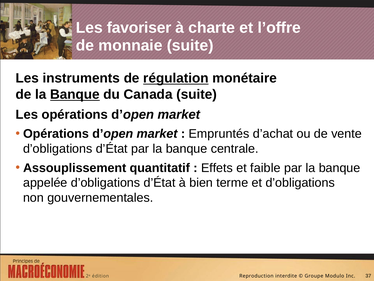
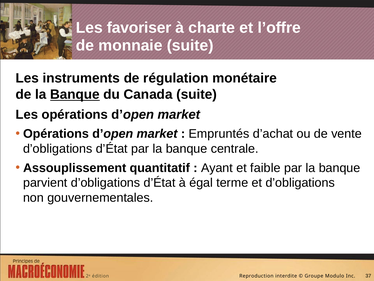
régulation underline: present -> none (176, 78)
Effets: Effets -> Ayant (217, 168)
appelée: appelée -> parvient (45, 183)
bien: bien -> égal (201, 183)
